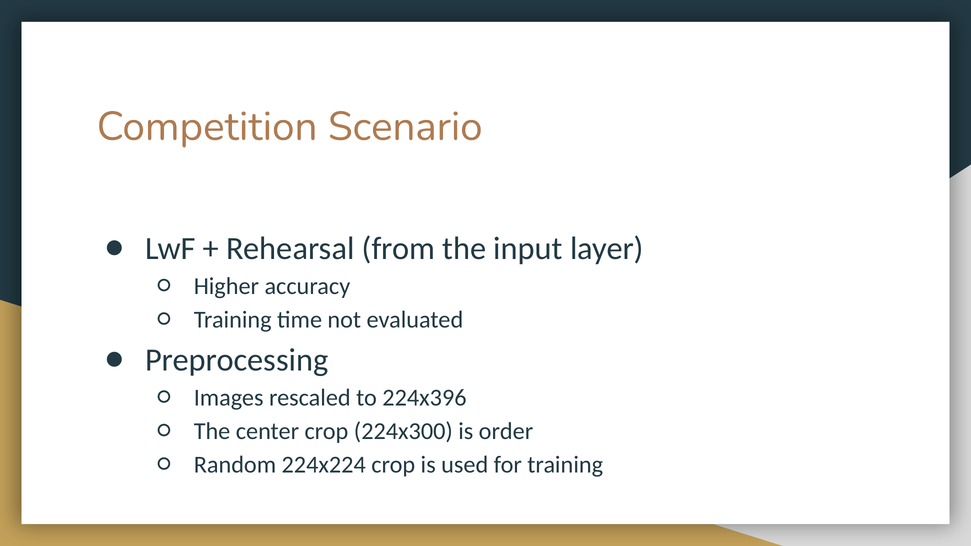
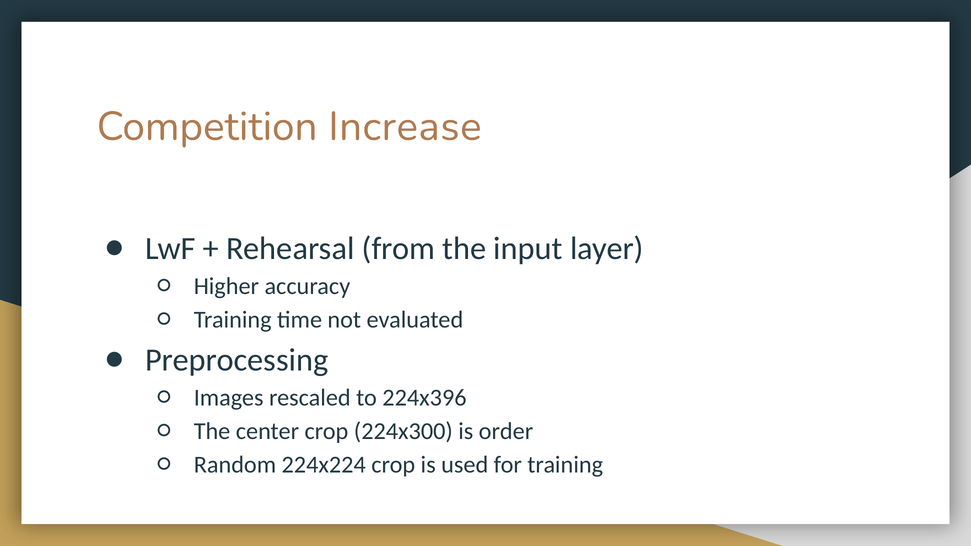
Scenario: Scenario -> Increase (405, 127)
